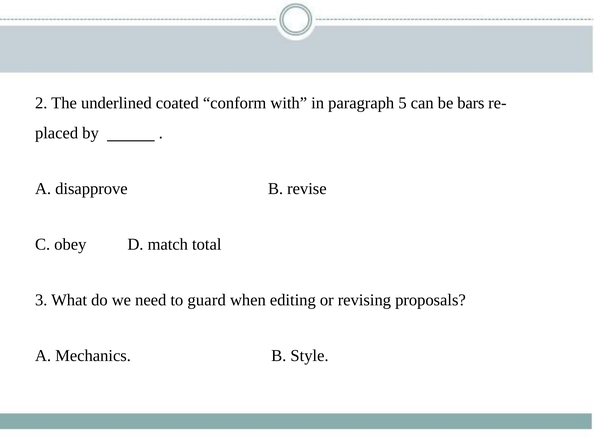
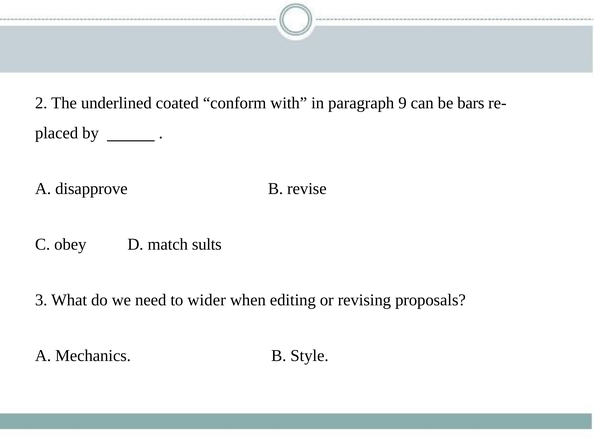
5: 5 -> 9 (402, 103)
total: total -> sults (207, 244)
guard: guard -> wider (207, 300)
